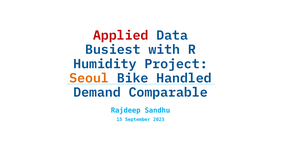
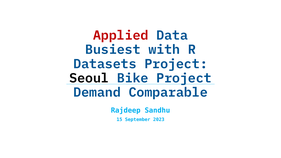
Humidity: Humidity -> Datasets (105, 64)
Seoul colour: orange -> black (89, 78)
Bike Handled: Handled -> Project (184, 78)
